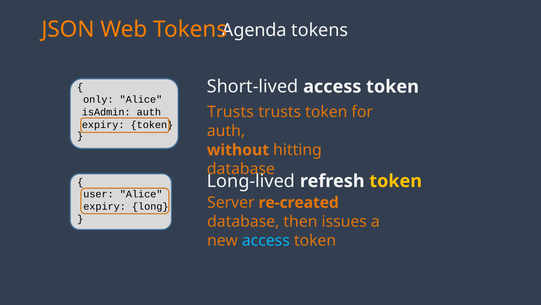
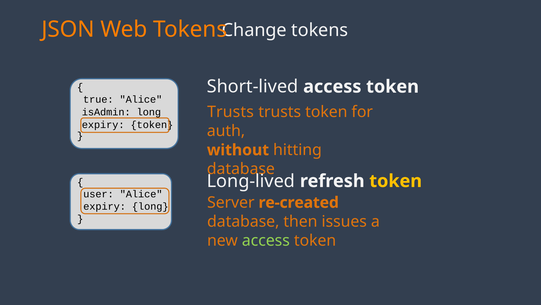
Agenda: Agenda -> Change (254, 30)
only: only -> true (98, 99)
isAdmin auth: auth -> long (149, 112)
access colour: light blue -> light green (266, 240)
